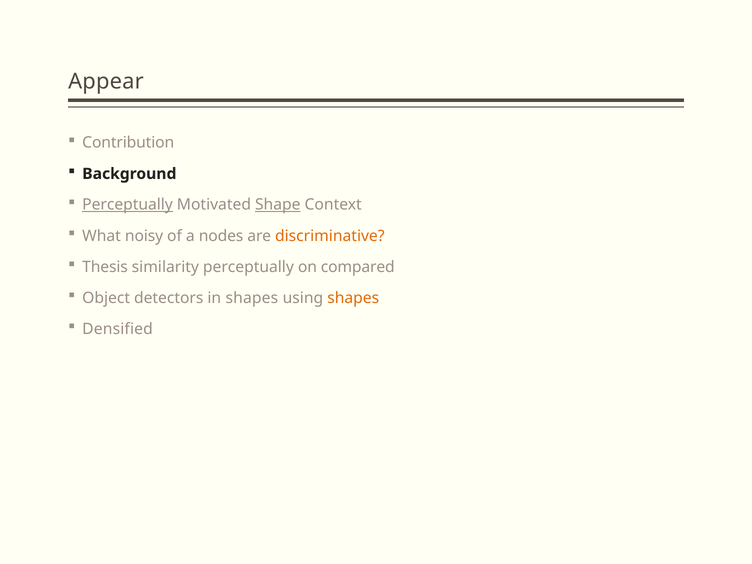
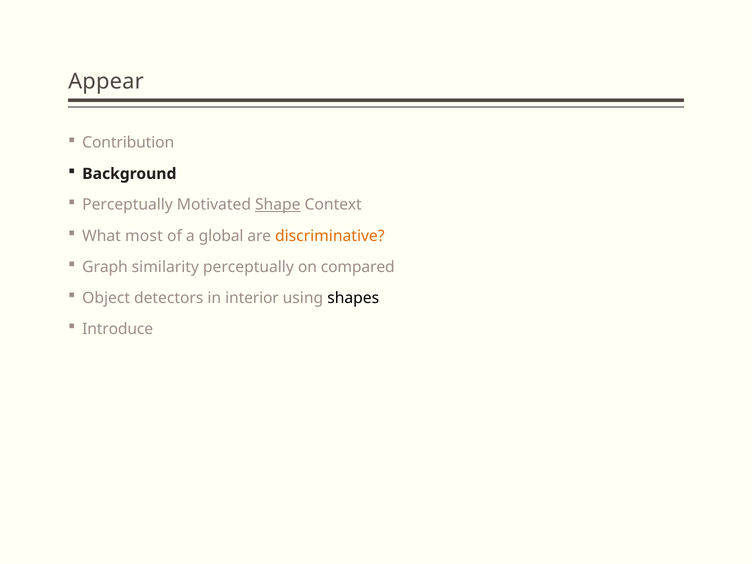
Perceptually underline: present -> none (128, 205)
noisy: noisy -> most (144, 236)
nodes: nodes -> global (221, 236)
Thesis: Thesis -> Graph (105, 267)
in shapes: shapes -> interior (252, 298)
shapes colour: orange -> black (353, 298)
Densified: Densified -> Introduce (118, 329)
